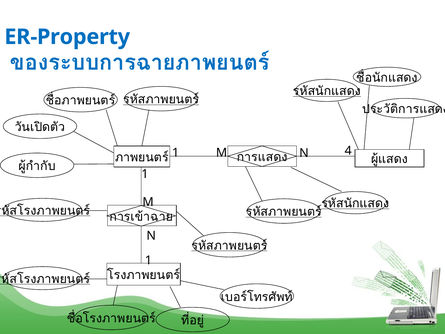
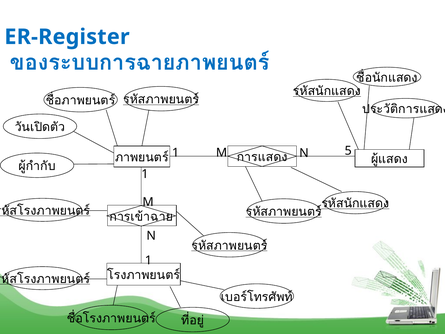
ER-Property: ER-Property -> ER-Register (67, 37)
4: 4 -> 5 (348, 151)
